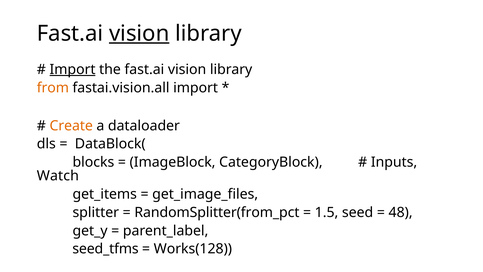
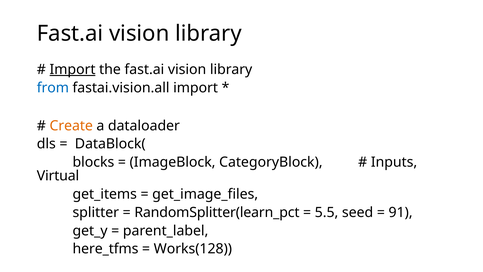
vision underline: present -> none (139, 33)
from colour: orange -> blue (53, 88)
Watch: Watch -> Virtual (58, 176)
RandomSplitter(from_pct: RandomSplitter(from_pct -> RandomSplitter(learn_pct (217, 212)
1.5: 1.5 -> 5.5 (327, 212)
48: 48 -> 91 (401, 212)
seed_tfms: seed_tfms -> here_tfms (105, 249)
